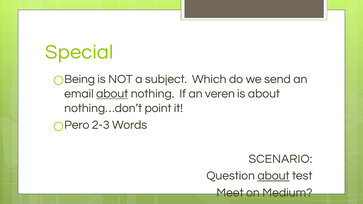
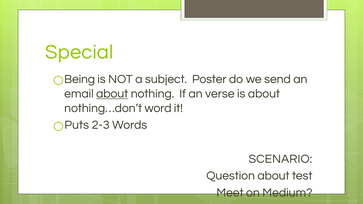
Which: Which -> Poster (209, 79)
veren: veren -> verse (220, 94)
point: point -> word (158, 108)
Pero: Pero -> Puts (77, 125)
about underline: present -> none (273, 176)
